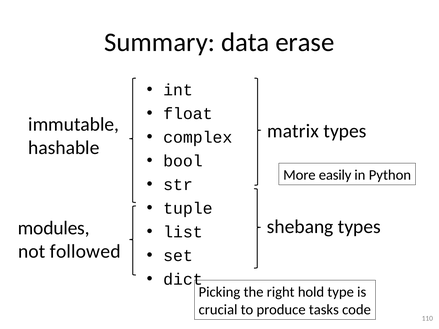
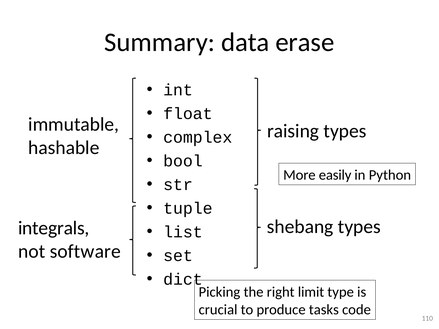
matrix: matrix -> raising (293, 131)
modules: modules -> integrals (54, 228)
followed: followed -> software (85, 252)
hold: hold -> limit (311, 292)
